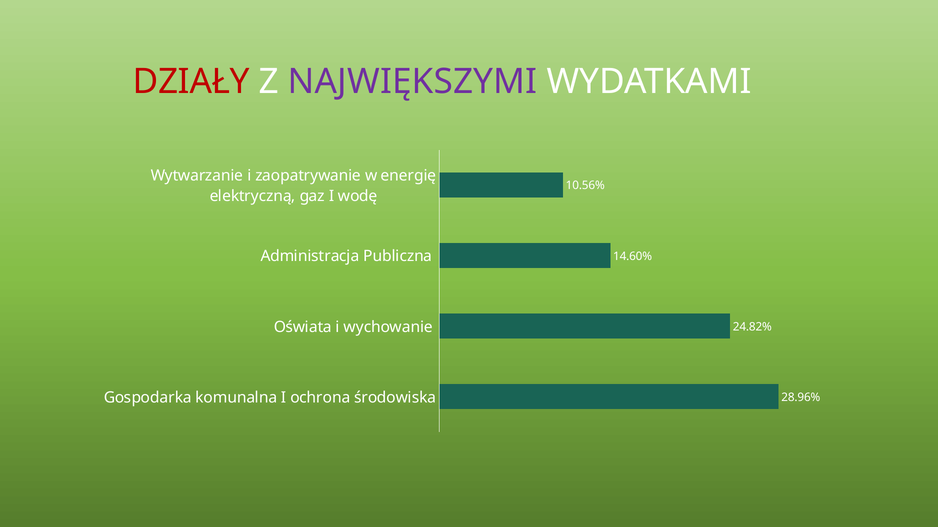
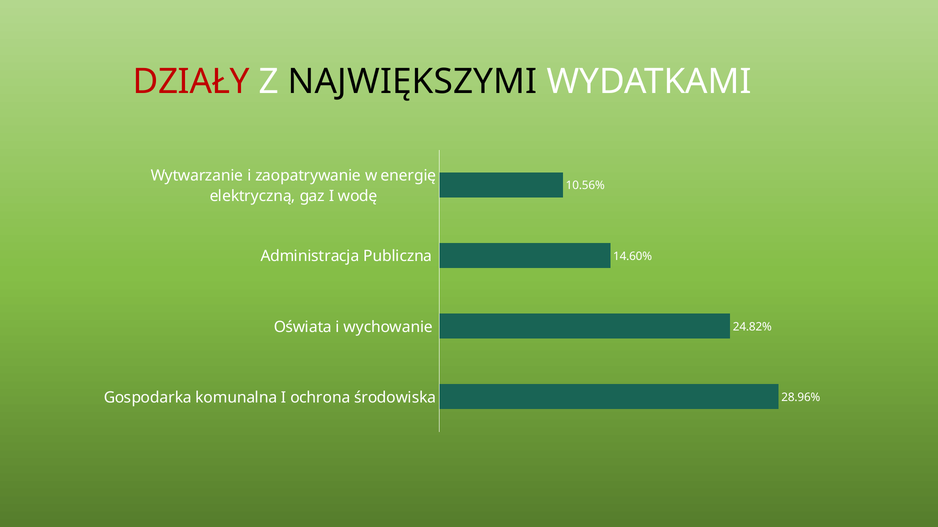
NAJWIĘKSZYMI colour: purple -> black (413, 82)
